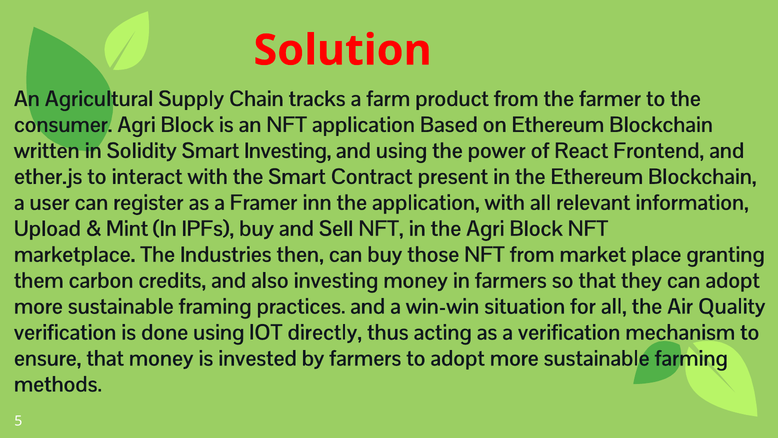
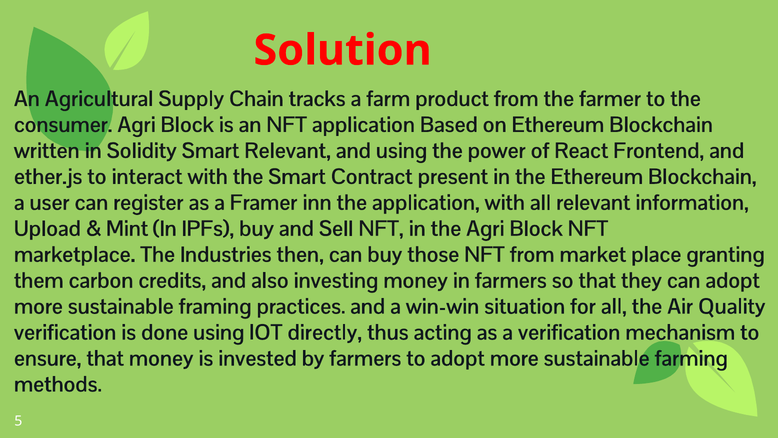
Smart Investing: Investing -> Relevant (288, 151)
